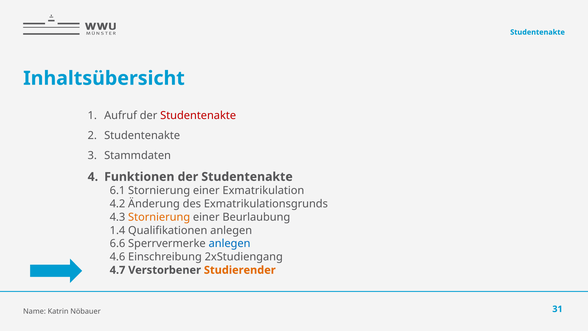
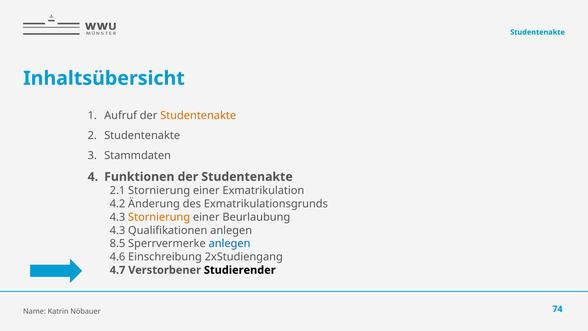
Studentenakte colour: red -> orange (198, 116)
6.1: 6.1 -> 2.1 (117, 191)
1.4: 1.4 -> 4.3 (117, 230)
6.6: 6.6 -> 8.5 (117, 243)
Studierender colour: orange -> black (240, 270)
31: 31 -> 74 (558, 309)
